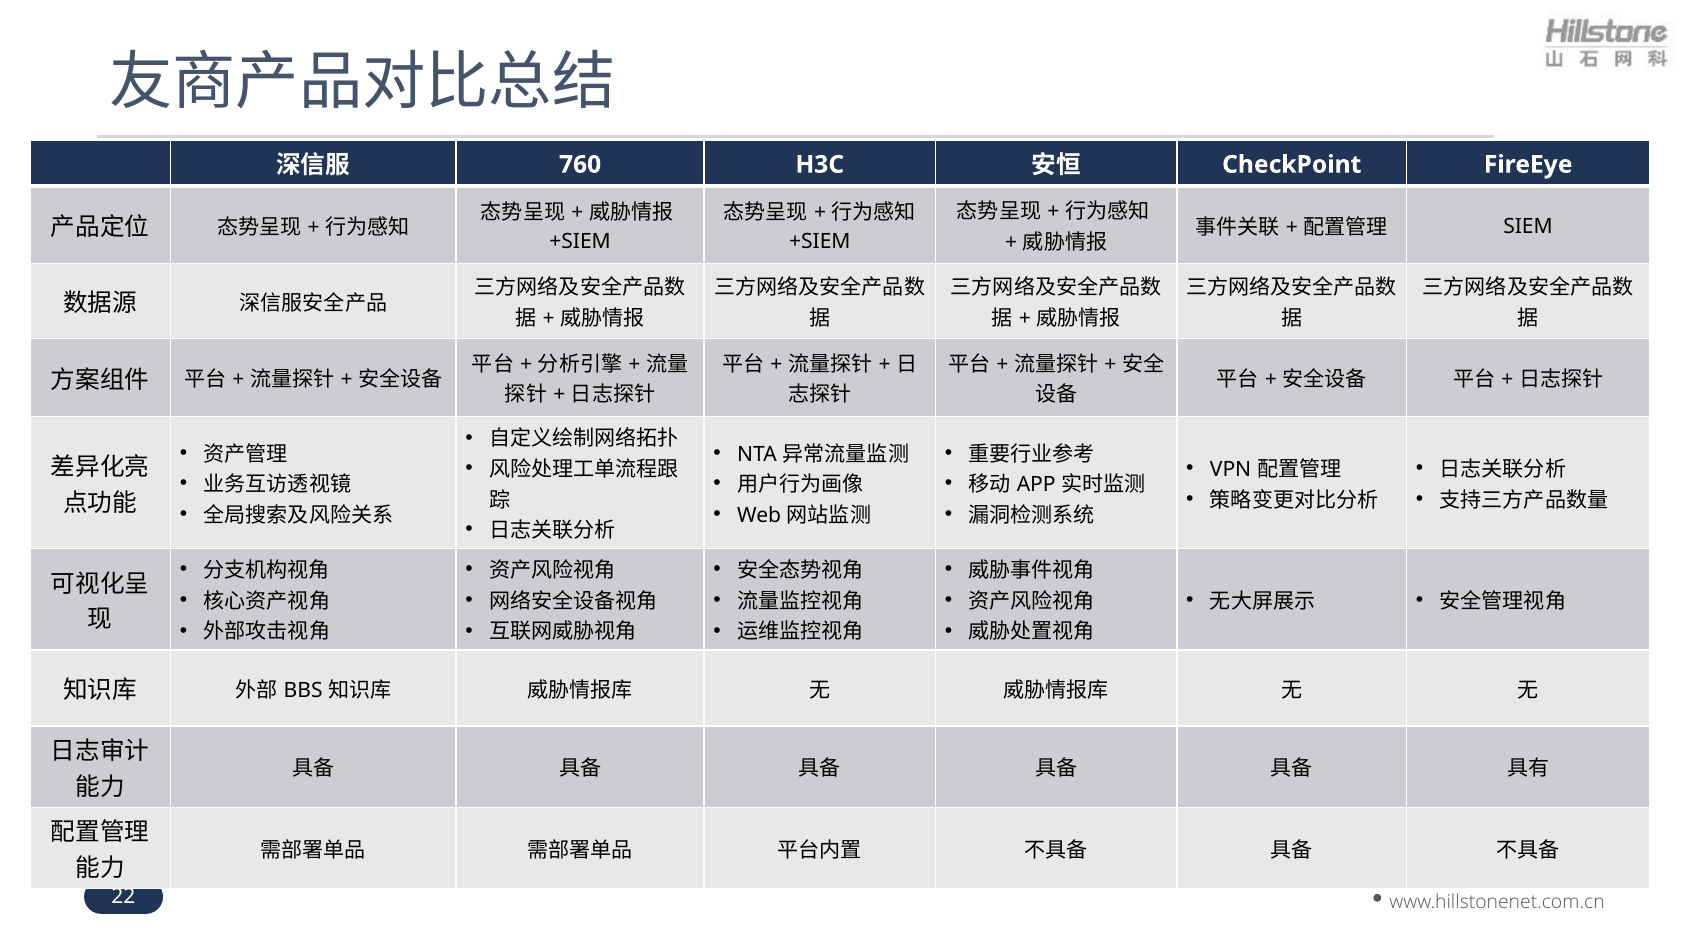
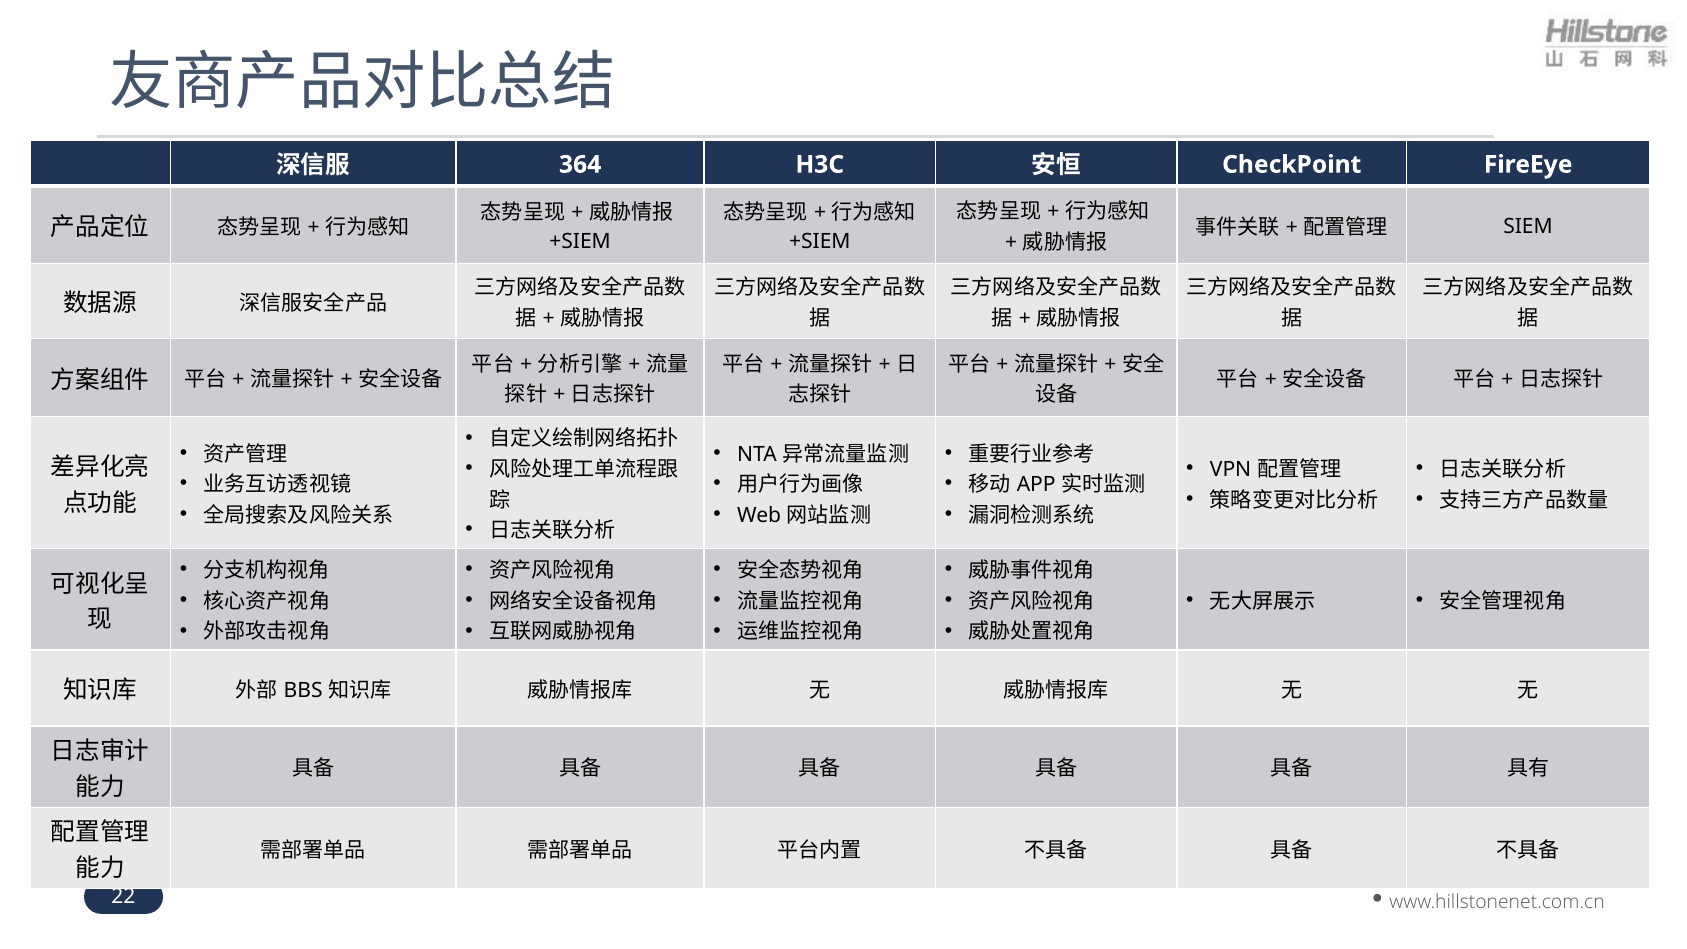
760: 760 -> 364 (580, 165)
